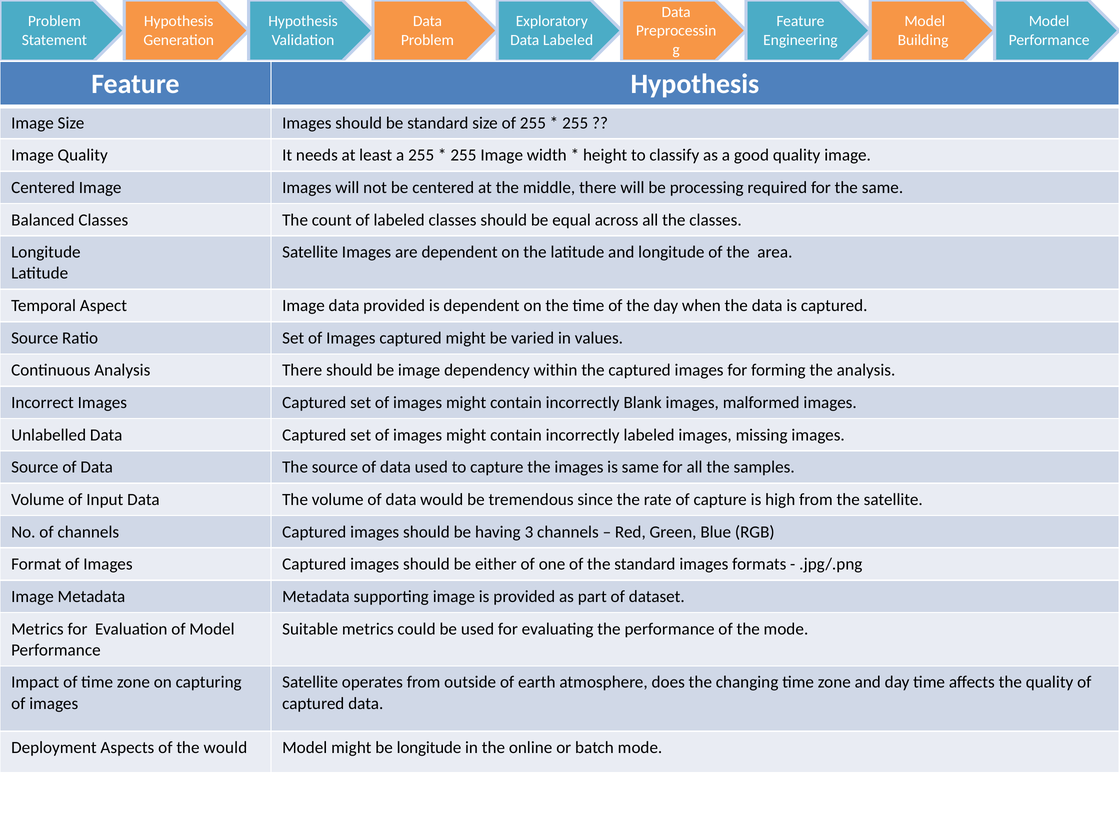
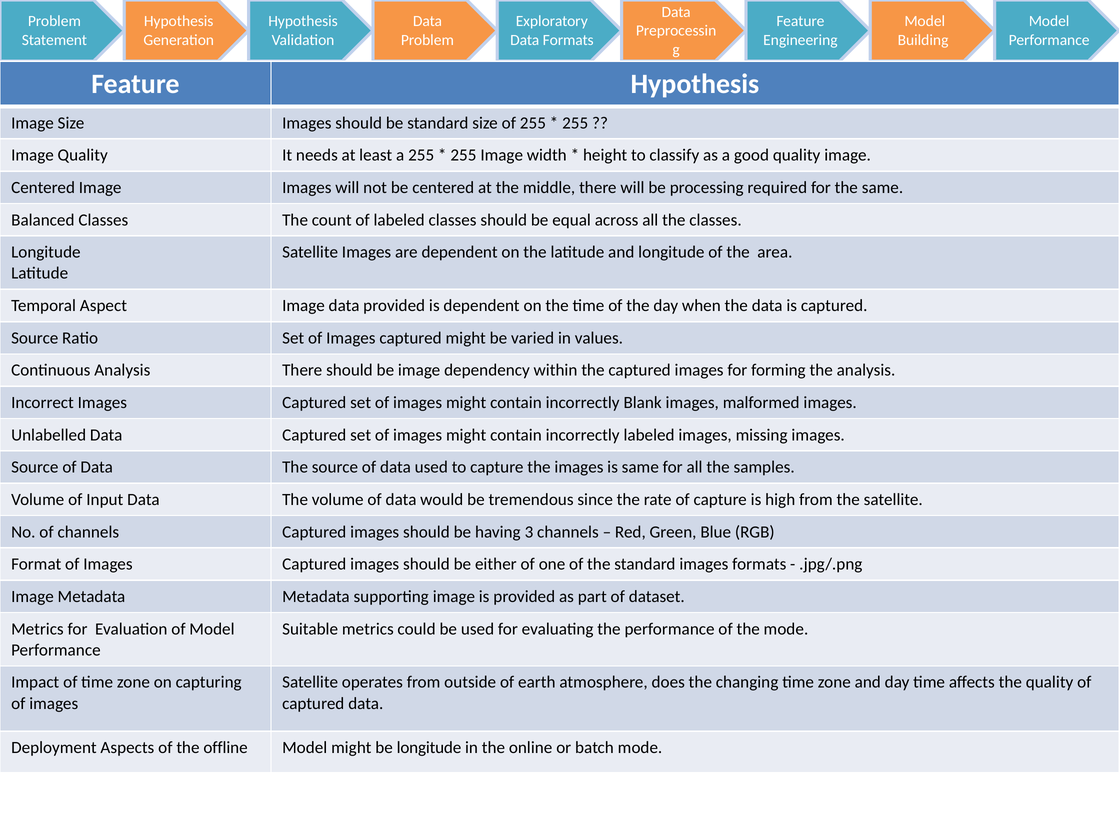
Data Labeled: Labeled -> Formats (568, 40)
the would: would -> offline (226, 748)
